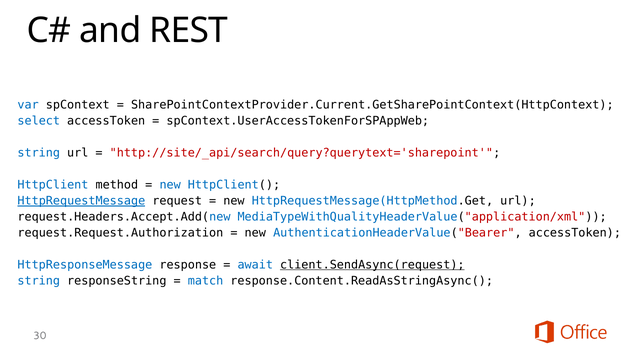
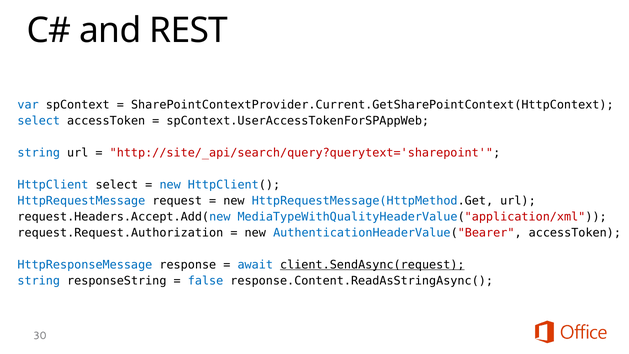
HttpClient method: method -> select (117, 185)
HttpRequestMessage underline: present -> none (81, 201)
match: match -> false (206, 281)
